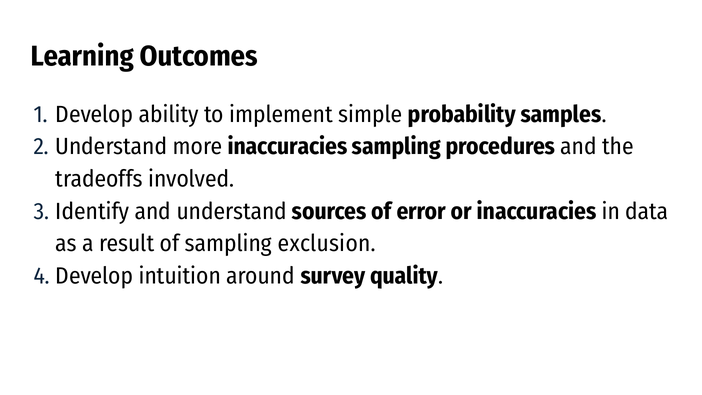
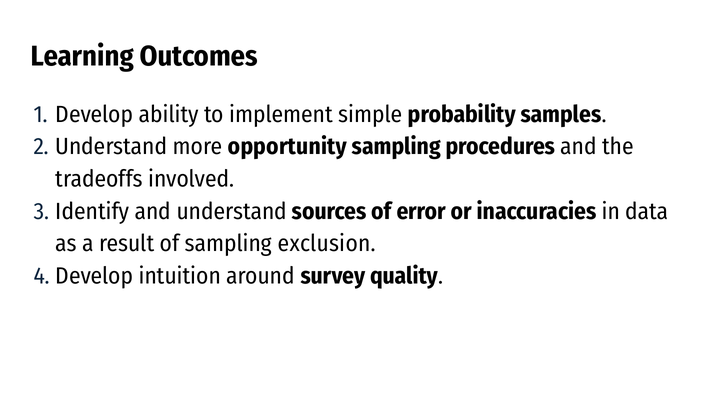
more inaccuracies: inaccuracies -> opportunity (287, 147)
